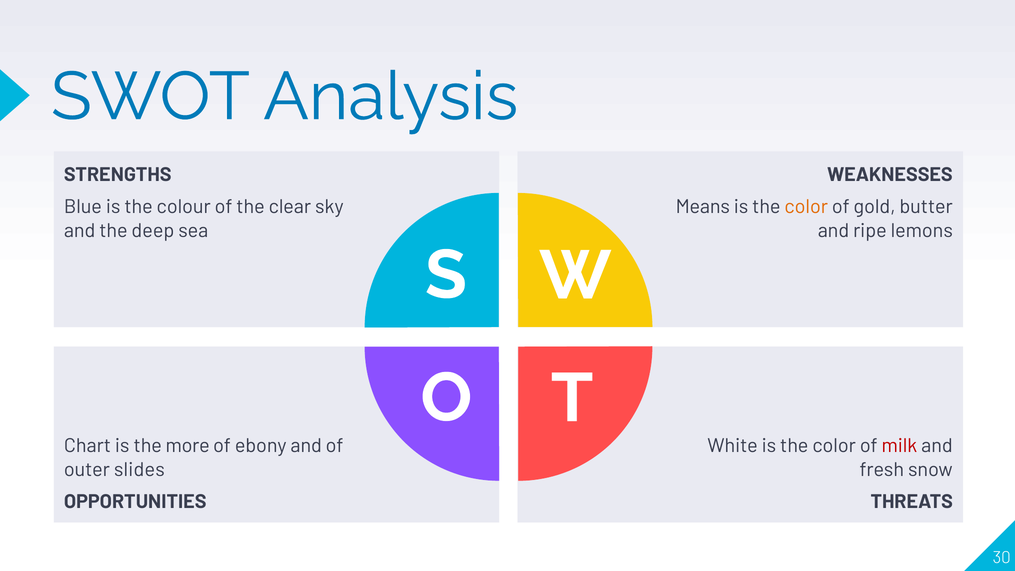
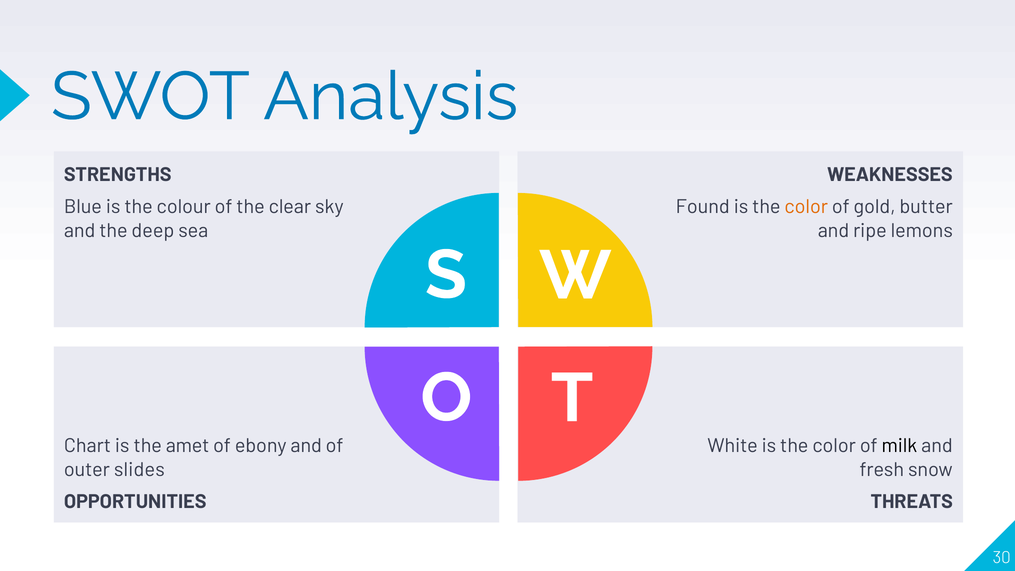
Means: Means -> Found (703, 207)
more: more -> amet (188, 446)
milk colour: red -> black (899, 446)
